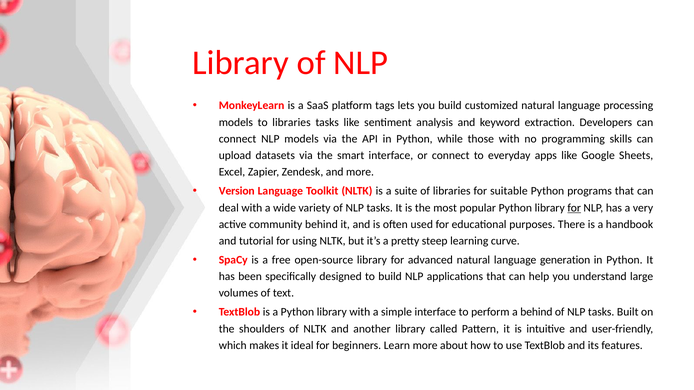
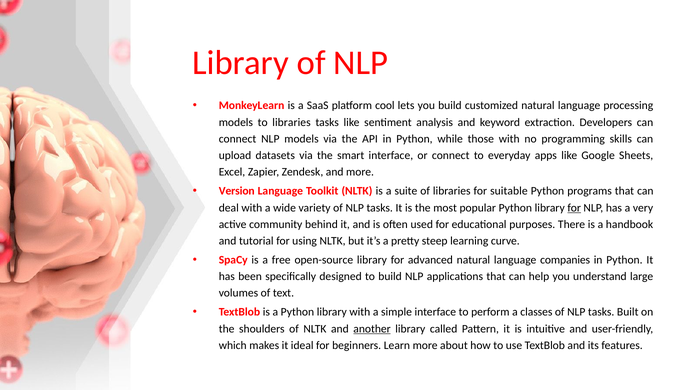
tags: tags -> cool (385, 106)
generation: generation -> companies (565, 260)
a behind: behind -> classes (536, 312)
another underline: none -> present (372, 329)
